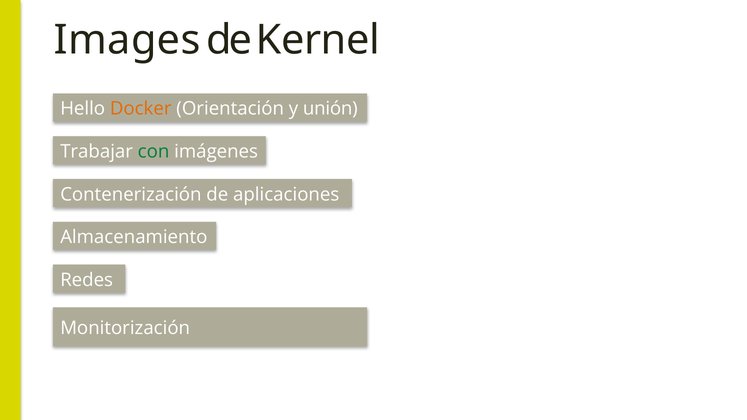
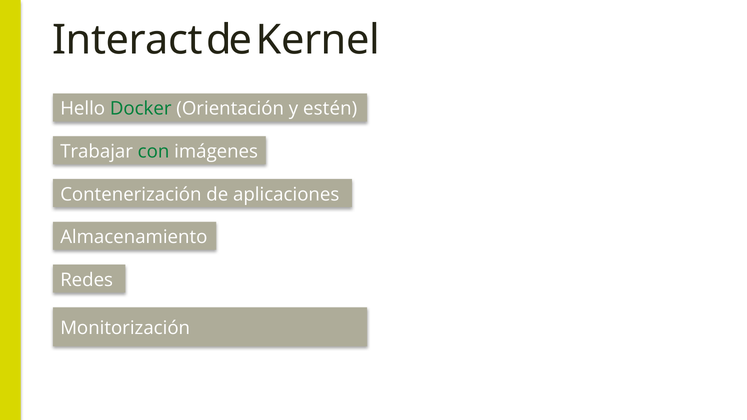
Images: Images -> Interact (128, 40)
Docker colour: orange -> green (141, 109)
unión: unión -> estén (330, 109)
